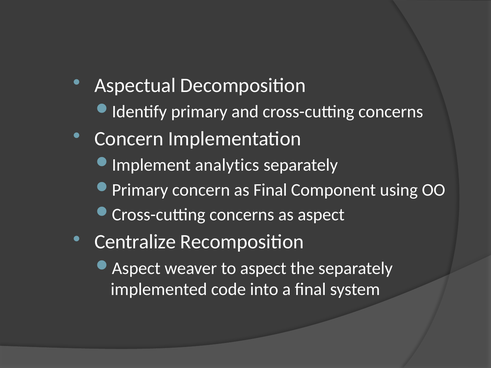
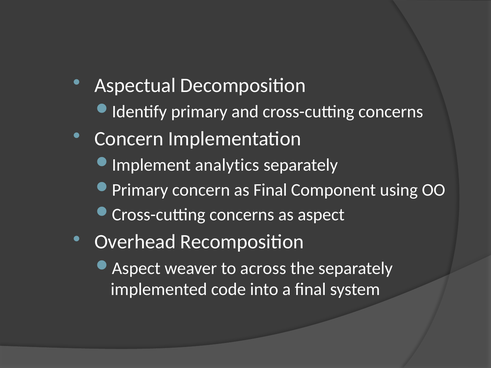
Centralize: Centralize -> Overhead (135, 242)
to aspect: aspect -> across (263, 268)
